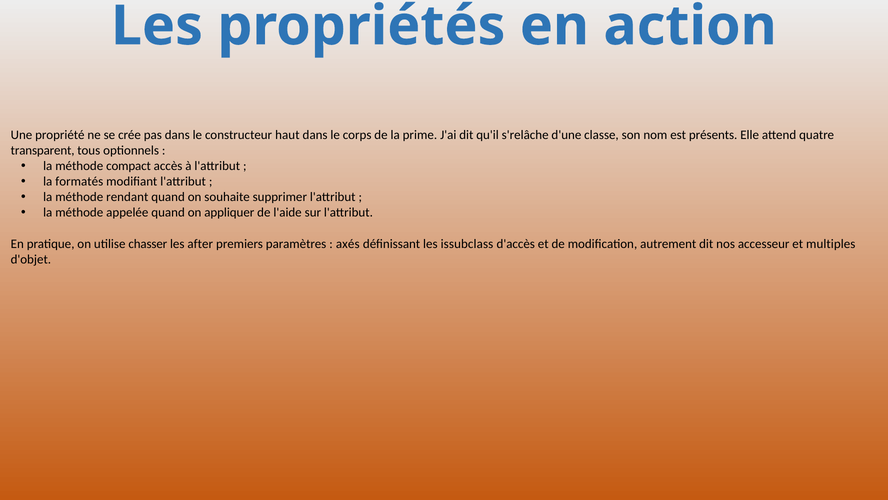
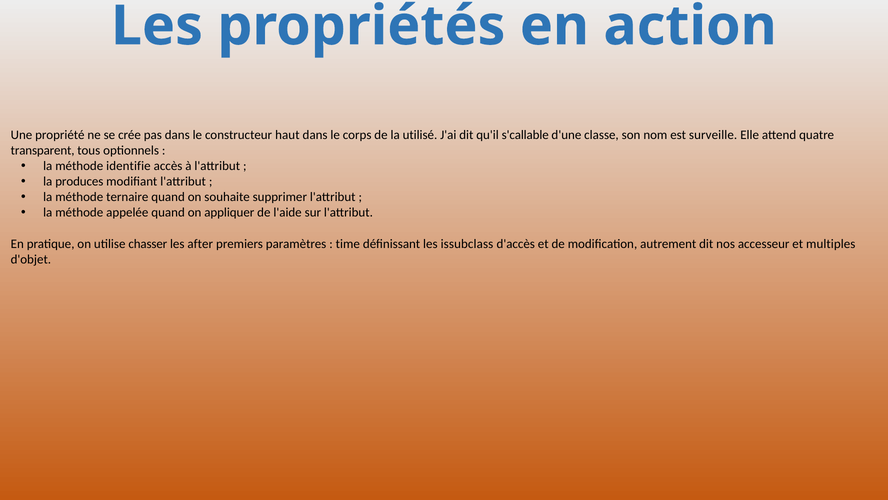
prime: prime -> utilisé (420, 135)
s'relâche: s'relâche -> s'callable (525, 135)
présents: présents -> surveille (713, 135)
compact: compact -> identifie (128, 166)
formatés: formatés -> produces (79, 181)
rendant: rendant -> ternaire (127, 197)
axés: axés -> time (348, 244)
